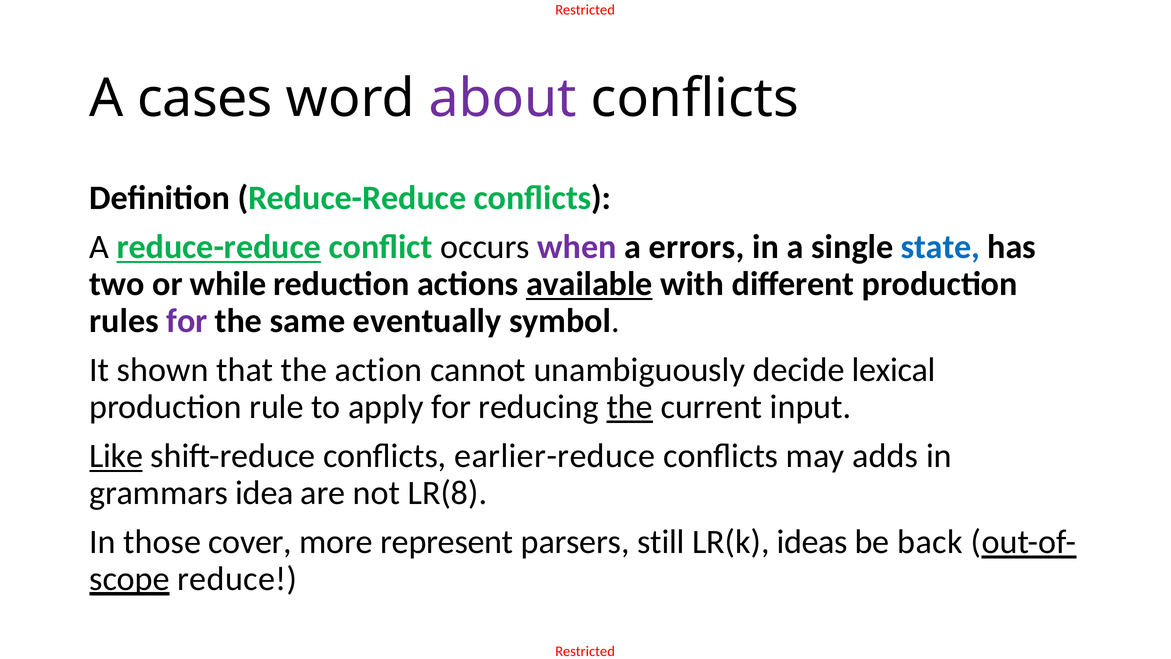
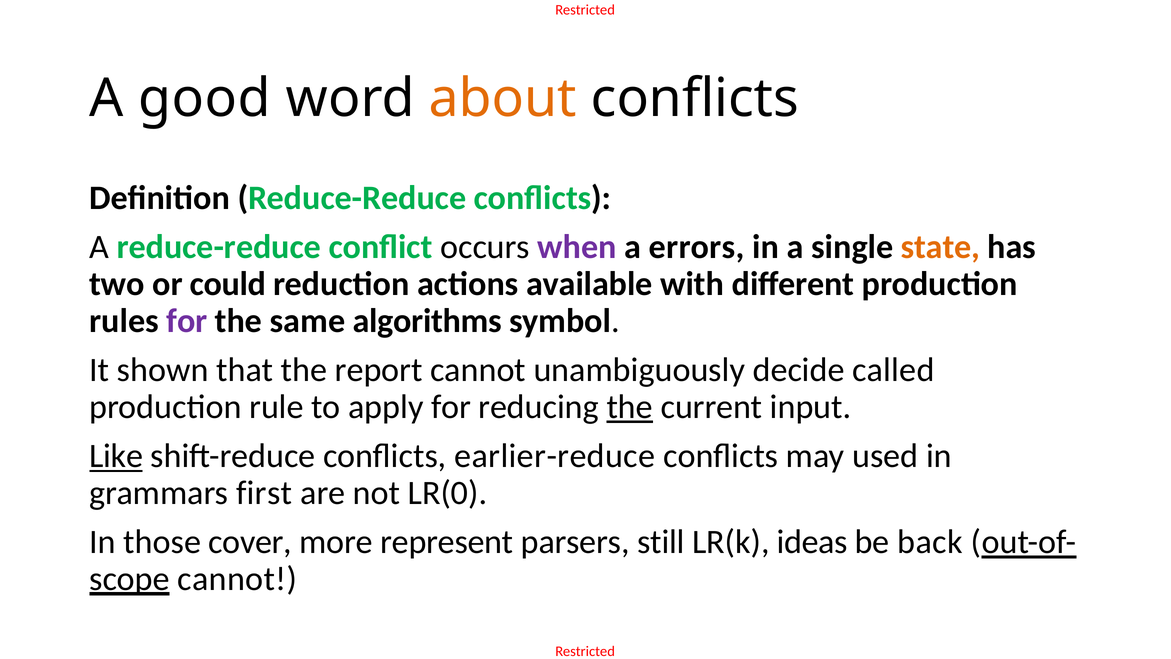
cases: cases -> good (204, 98)
about colour: purple -> orange (503, 98)
reduce-reduce underline: present -> none (219, 247)
state colour: blue -> orange (940, 247)
while: while -> could (228, 284)
available underline: present -> none (589, 284)
eventually: eventually -> algorithms (427, 321)
action: action -> report (379, 370)
lexical: lexical -> called (893, 370)
adds: adds -> used (885, 456)
idea: idea -> first (264, 493)
LR(8: LR(8 -> LR(0 (447, 493)
reduce: reduce -> cannot (237, 579)
